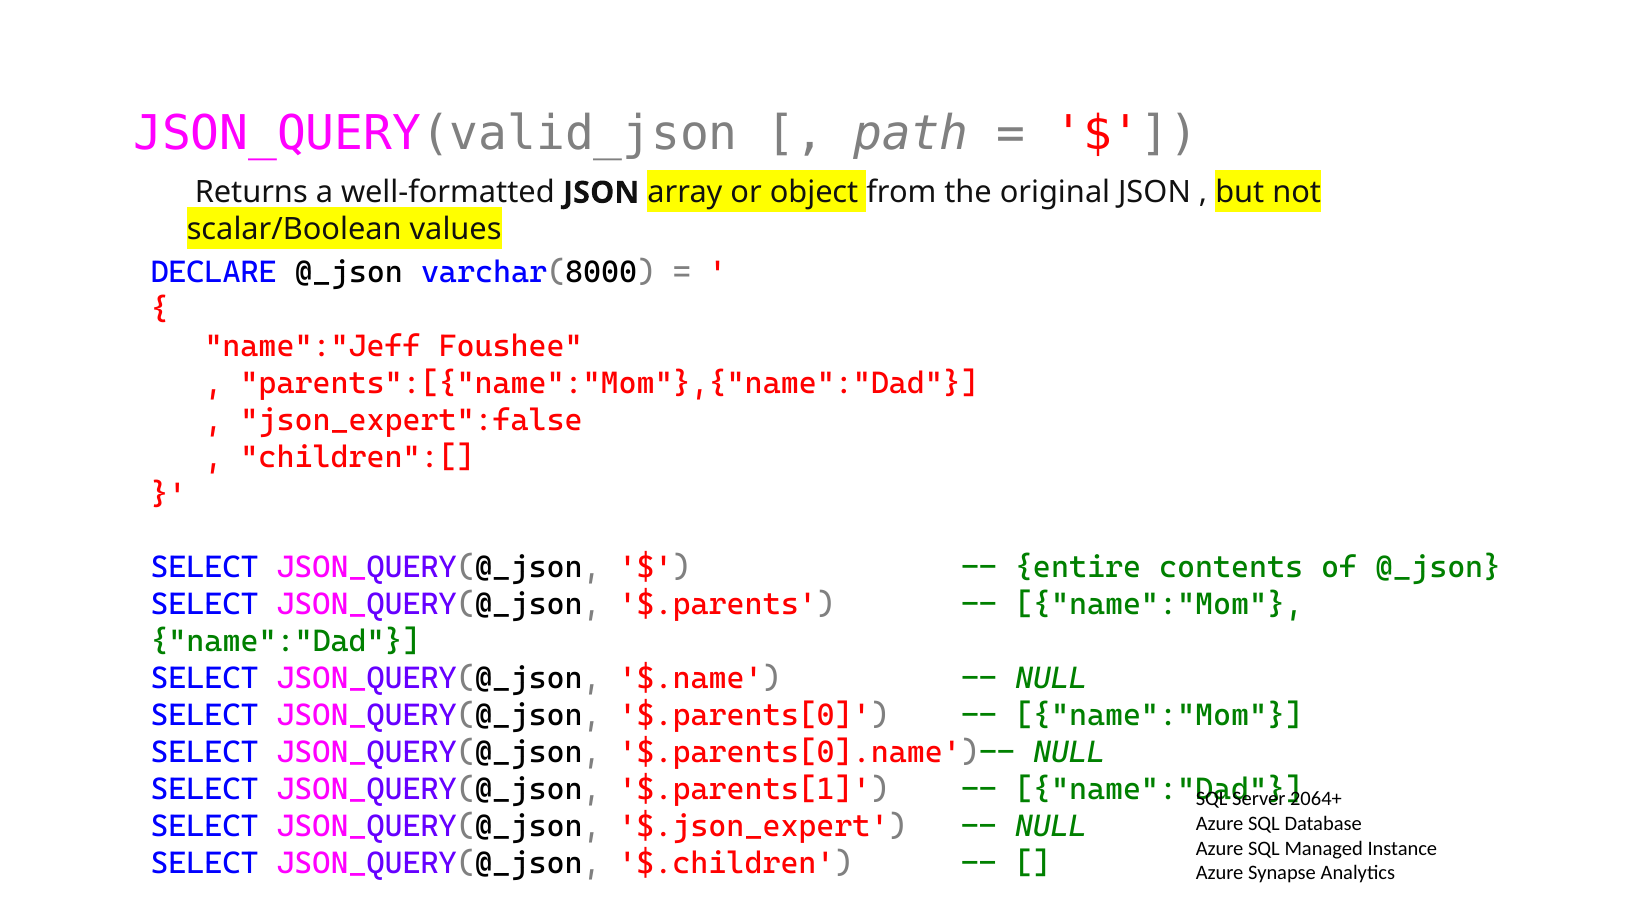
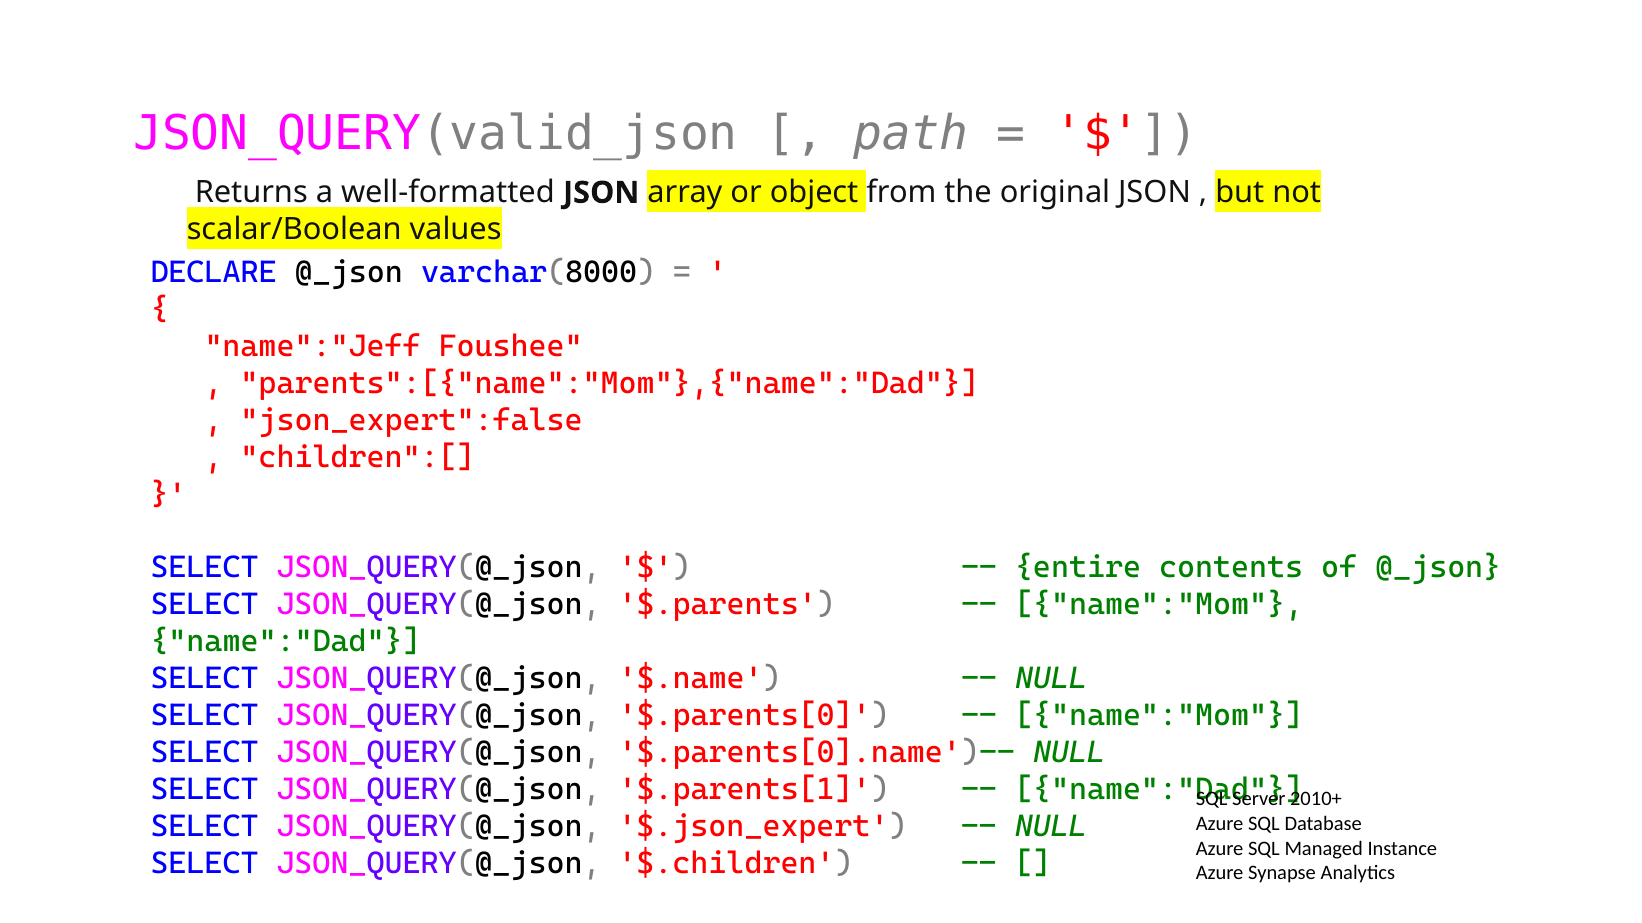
2064+: 2064+ -> 2010+ (1316, 800)
